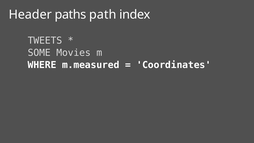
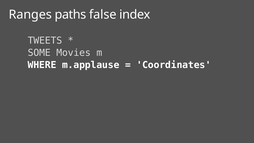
Header: Header -> Ranges (30, 15)
path: path -> false (103, 15)
m.measured: m.measured -> m.applause (91, 65)
